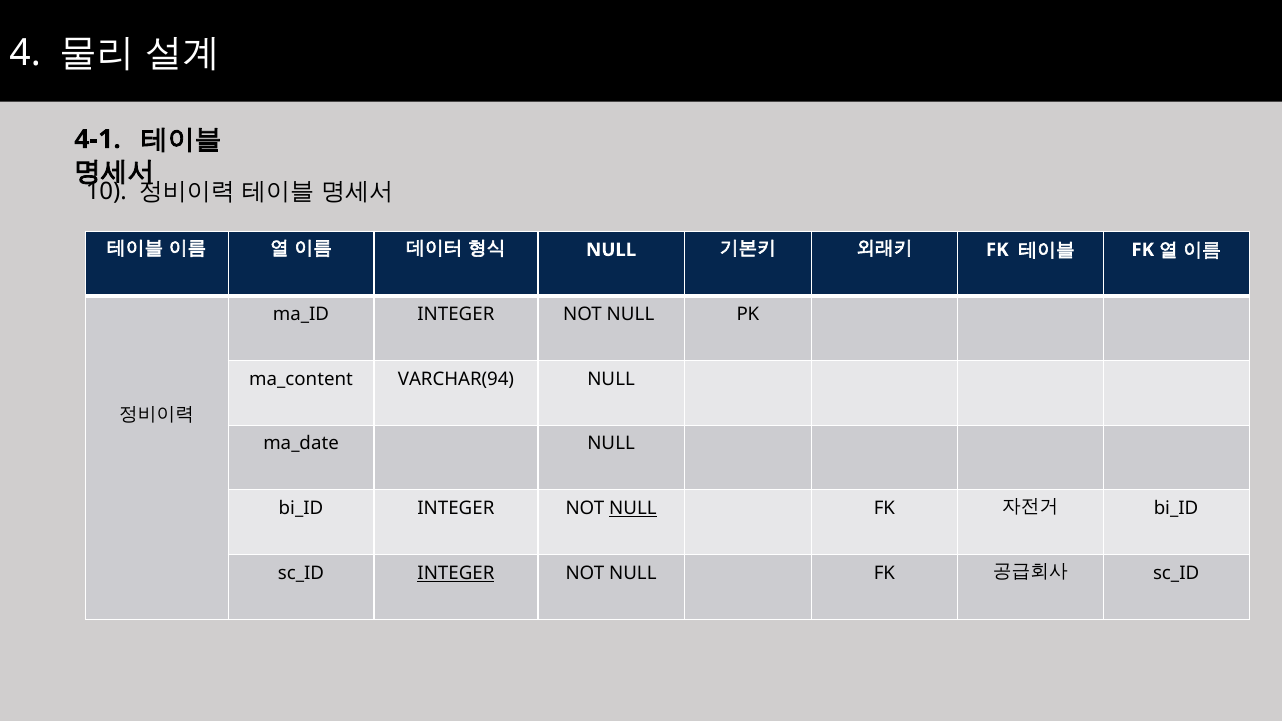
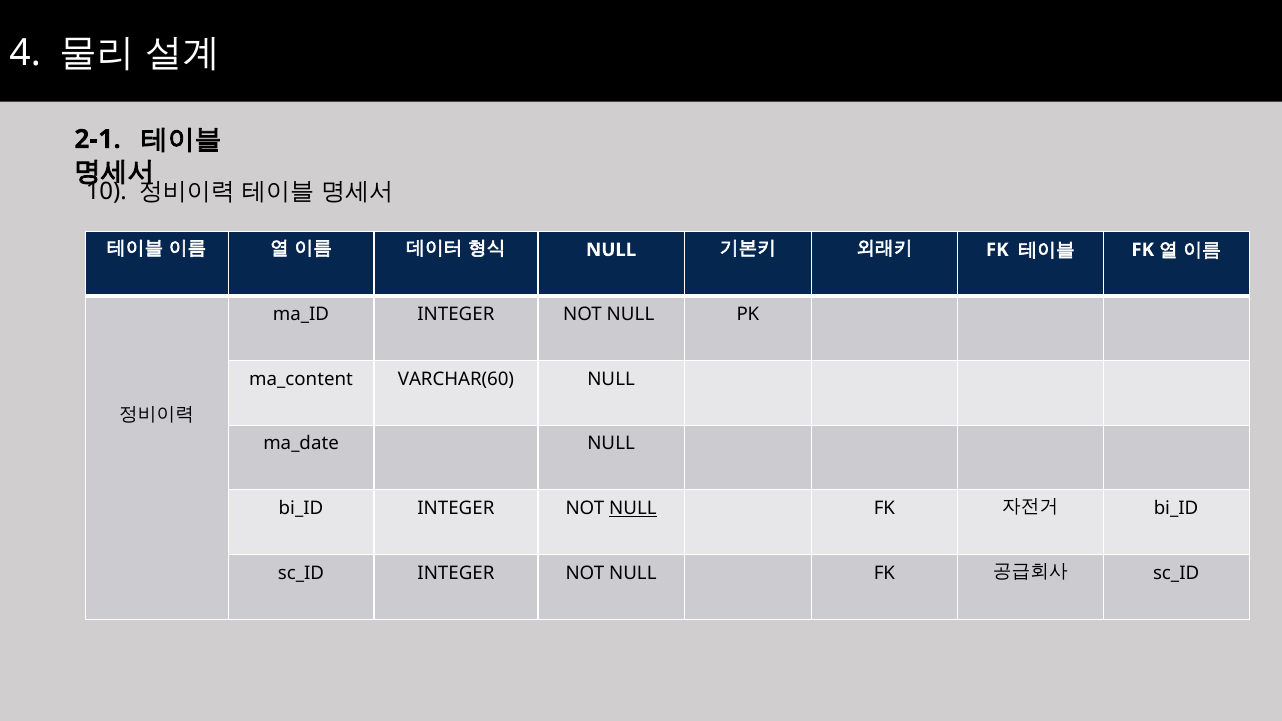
4-1: 4-1 -> 2-1 (98, 139)
VARCHAR(94: VARCHAR(94 -> VARCHAR(60 (456, 379)
INTEGER underline: present -> none (456, 573)
